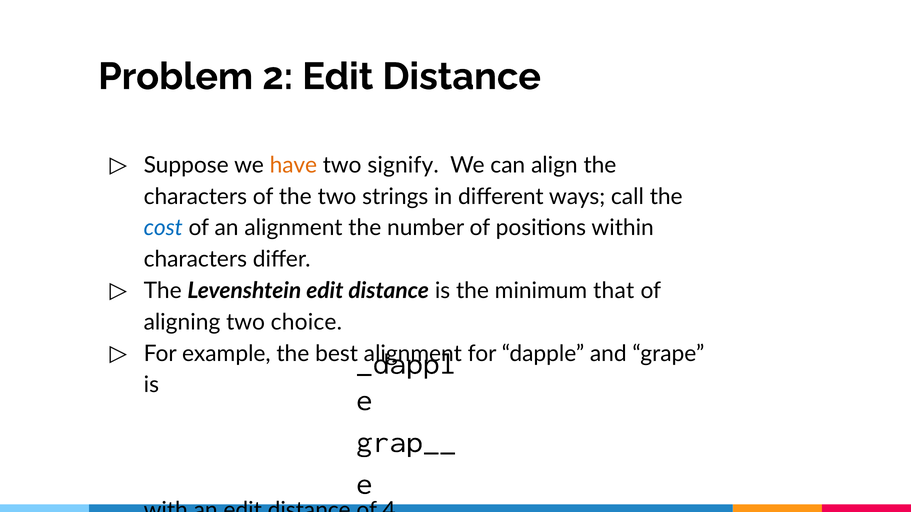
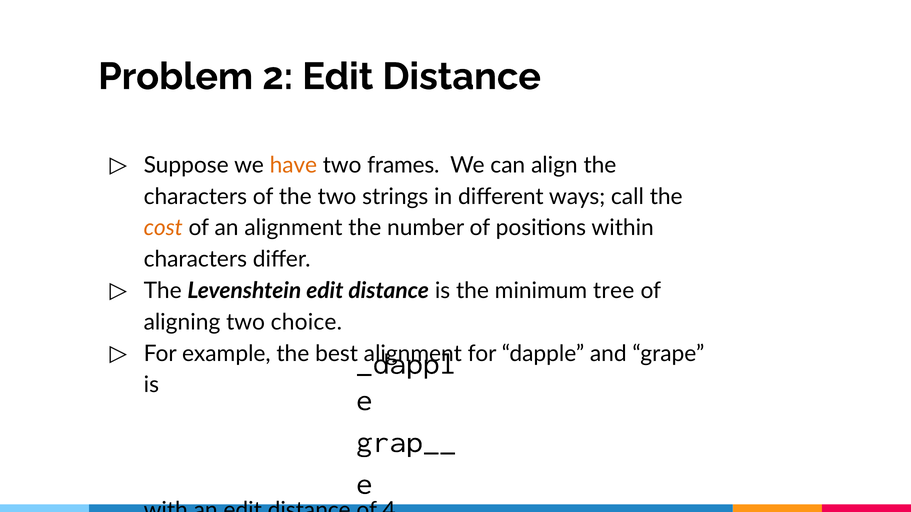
signify: signify -> frames (403, 165)
cost colour: blue -> orange (163, 228)
that: that -> tree (614, 291)
